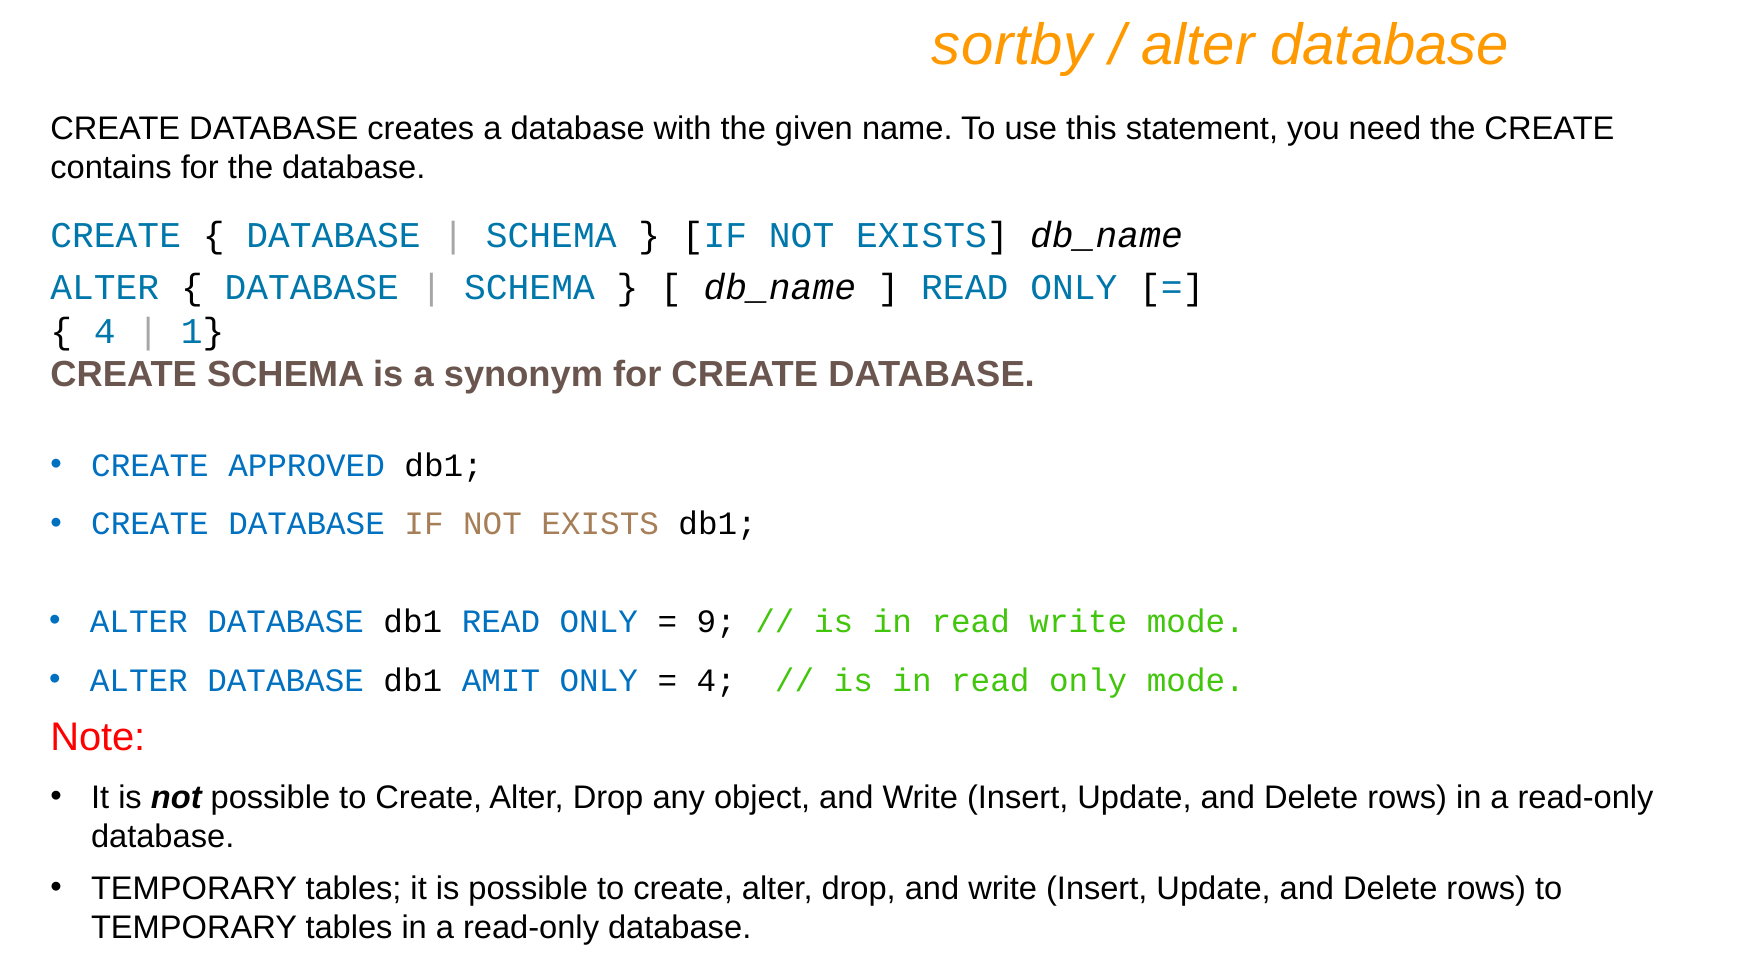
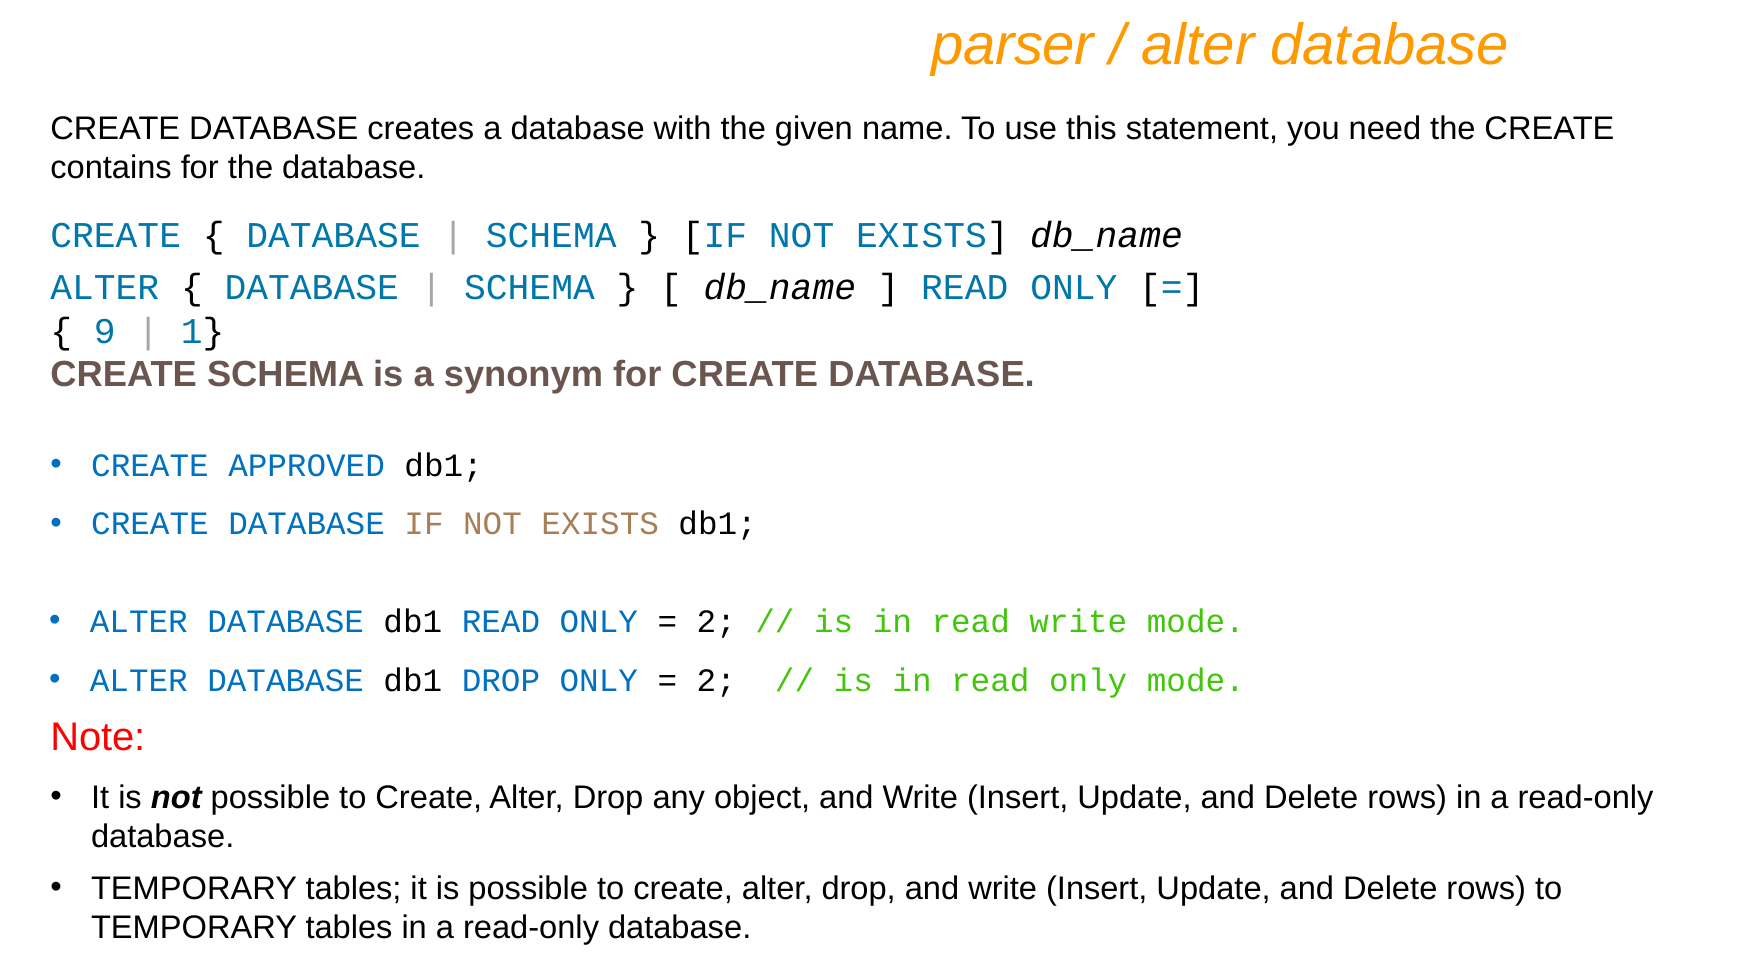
sortby: sortby -> parser (1013, 45)
4: 4 -> 9 (105, 331)
9: 9 -> 2 (716, 622)
db1 AMIT: AMIT -> DROP (501, 680)
4: 4 -> 2 (716, 680)
